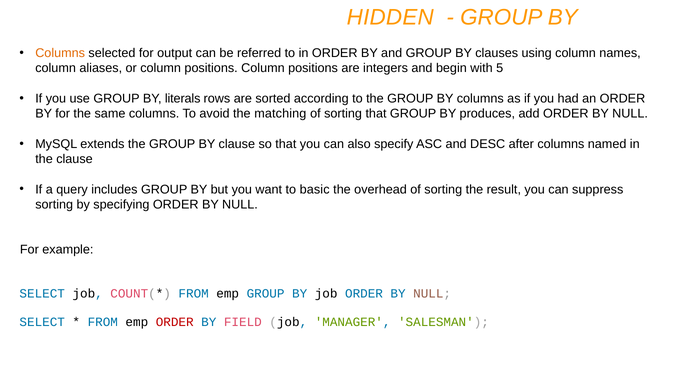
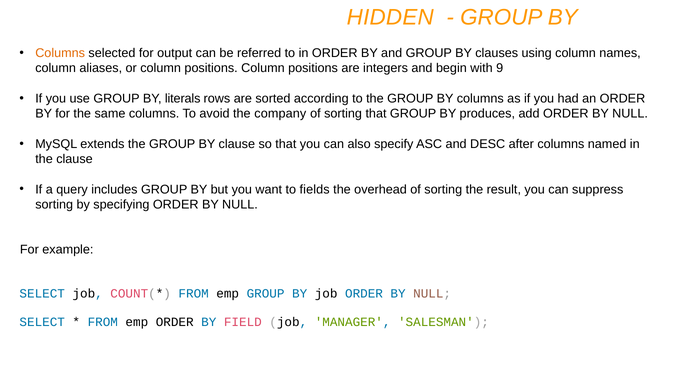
5: 5 -> 9 (500, 68)
matching: matching -> company (280, 114)
basic: basic -> fields (315, 189)
ORDER colour: red -> black (175, 322)
